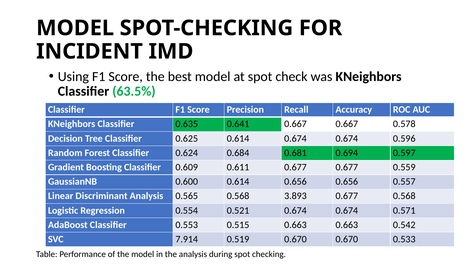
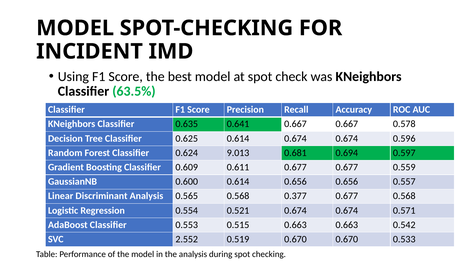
0.684: 0.684 -> 9.013 (238, 153)
3.893: 3.893 -> 0.377 (295, 196)
7.914: 7.914 -> 2.552 (187, 240)
